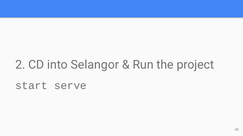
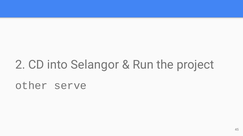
start: start -> other (31, 86)
